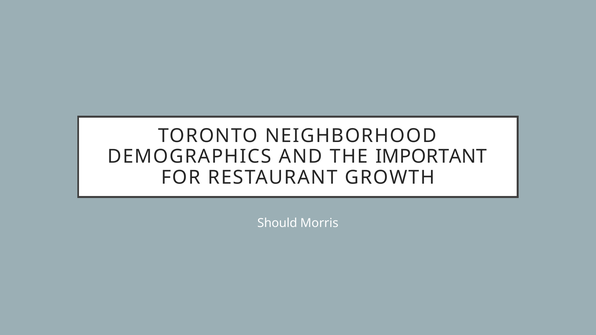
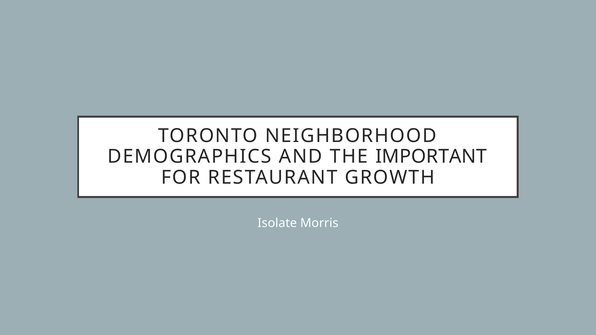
Should: Should -> Isolate (277, 223)
